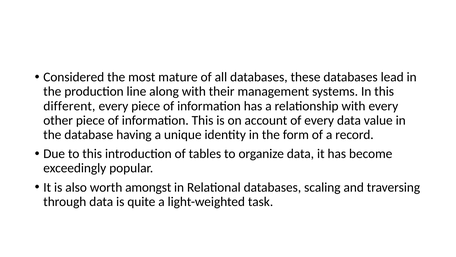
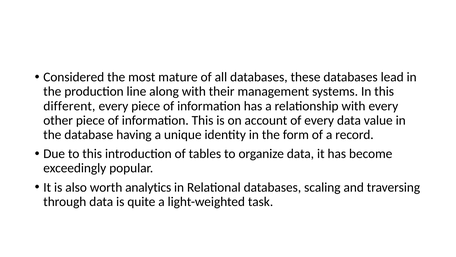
amongst: amongst -> analytics (148, 187)
